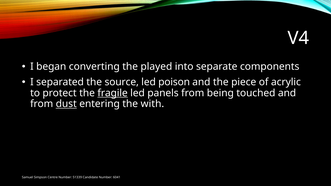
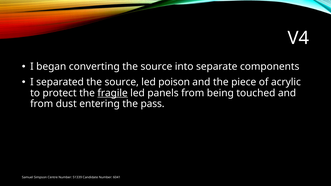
converting the played: played -> source (156, 67)
dust underline: present -> none (66, 104)
with: with -> pass (153, 104)
